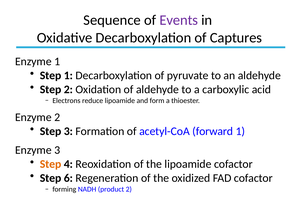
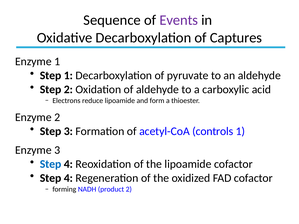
forward: forward -> controls (213, 131)
Step colour: orange -> blue (51, 164)
6: 6 -> 4 (68, 178)
